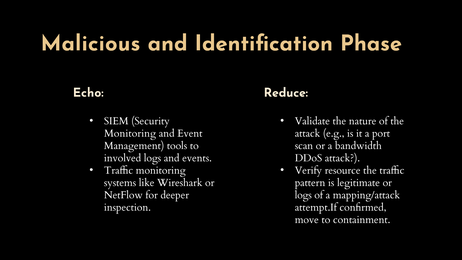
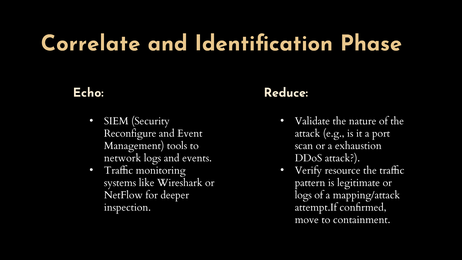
Malicious: Malicious -> Correlate (91, 43)
Monitoring: Monitoring -> Reconfigure (130, 133)
bandwidth: bandwidth -> exhaustion (358, 146)
involved: involved -> network (123, 158)
